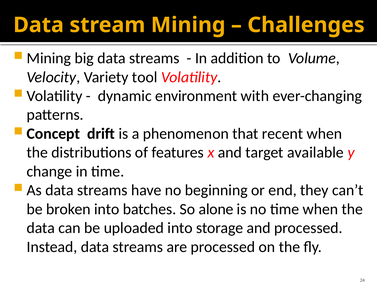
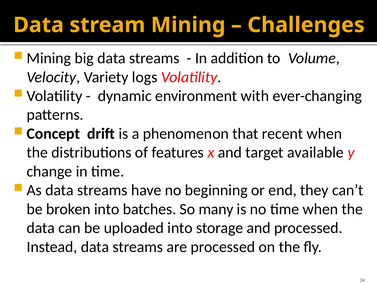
tool: tool -> logs (145, 77)
alone: alone -> many (216, 209)
